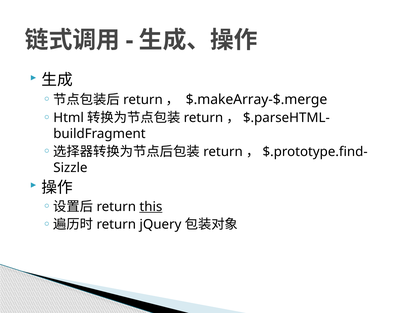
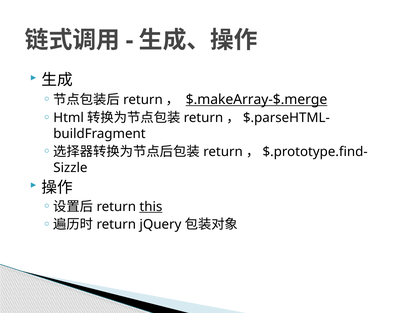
$.makeArray-$.merge underline: none -> present (256, 100)
